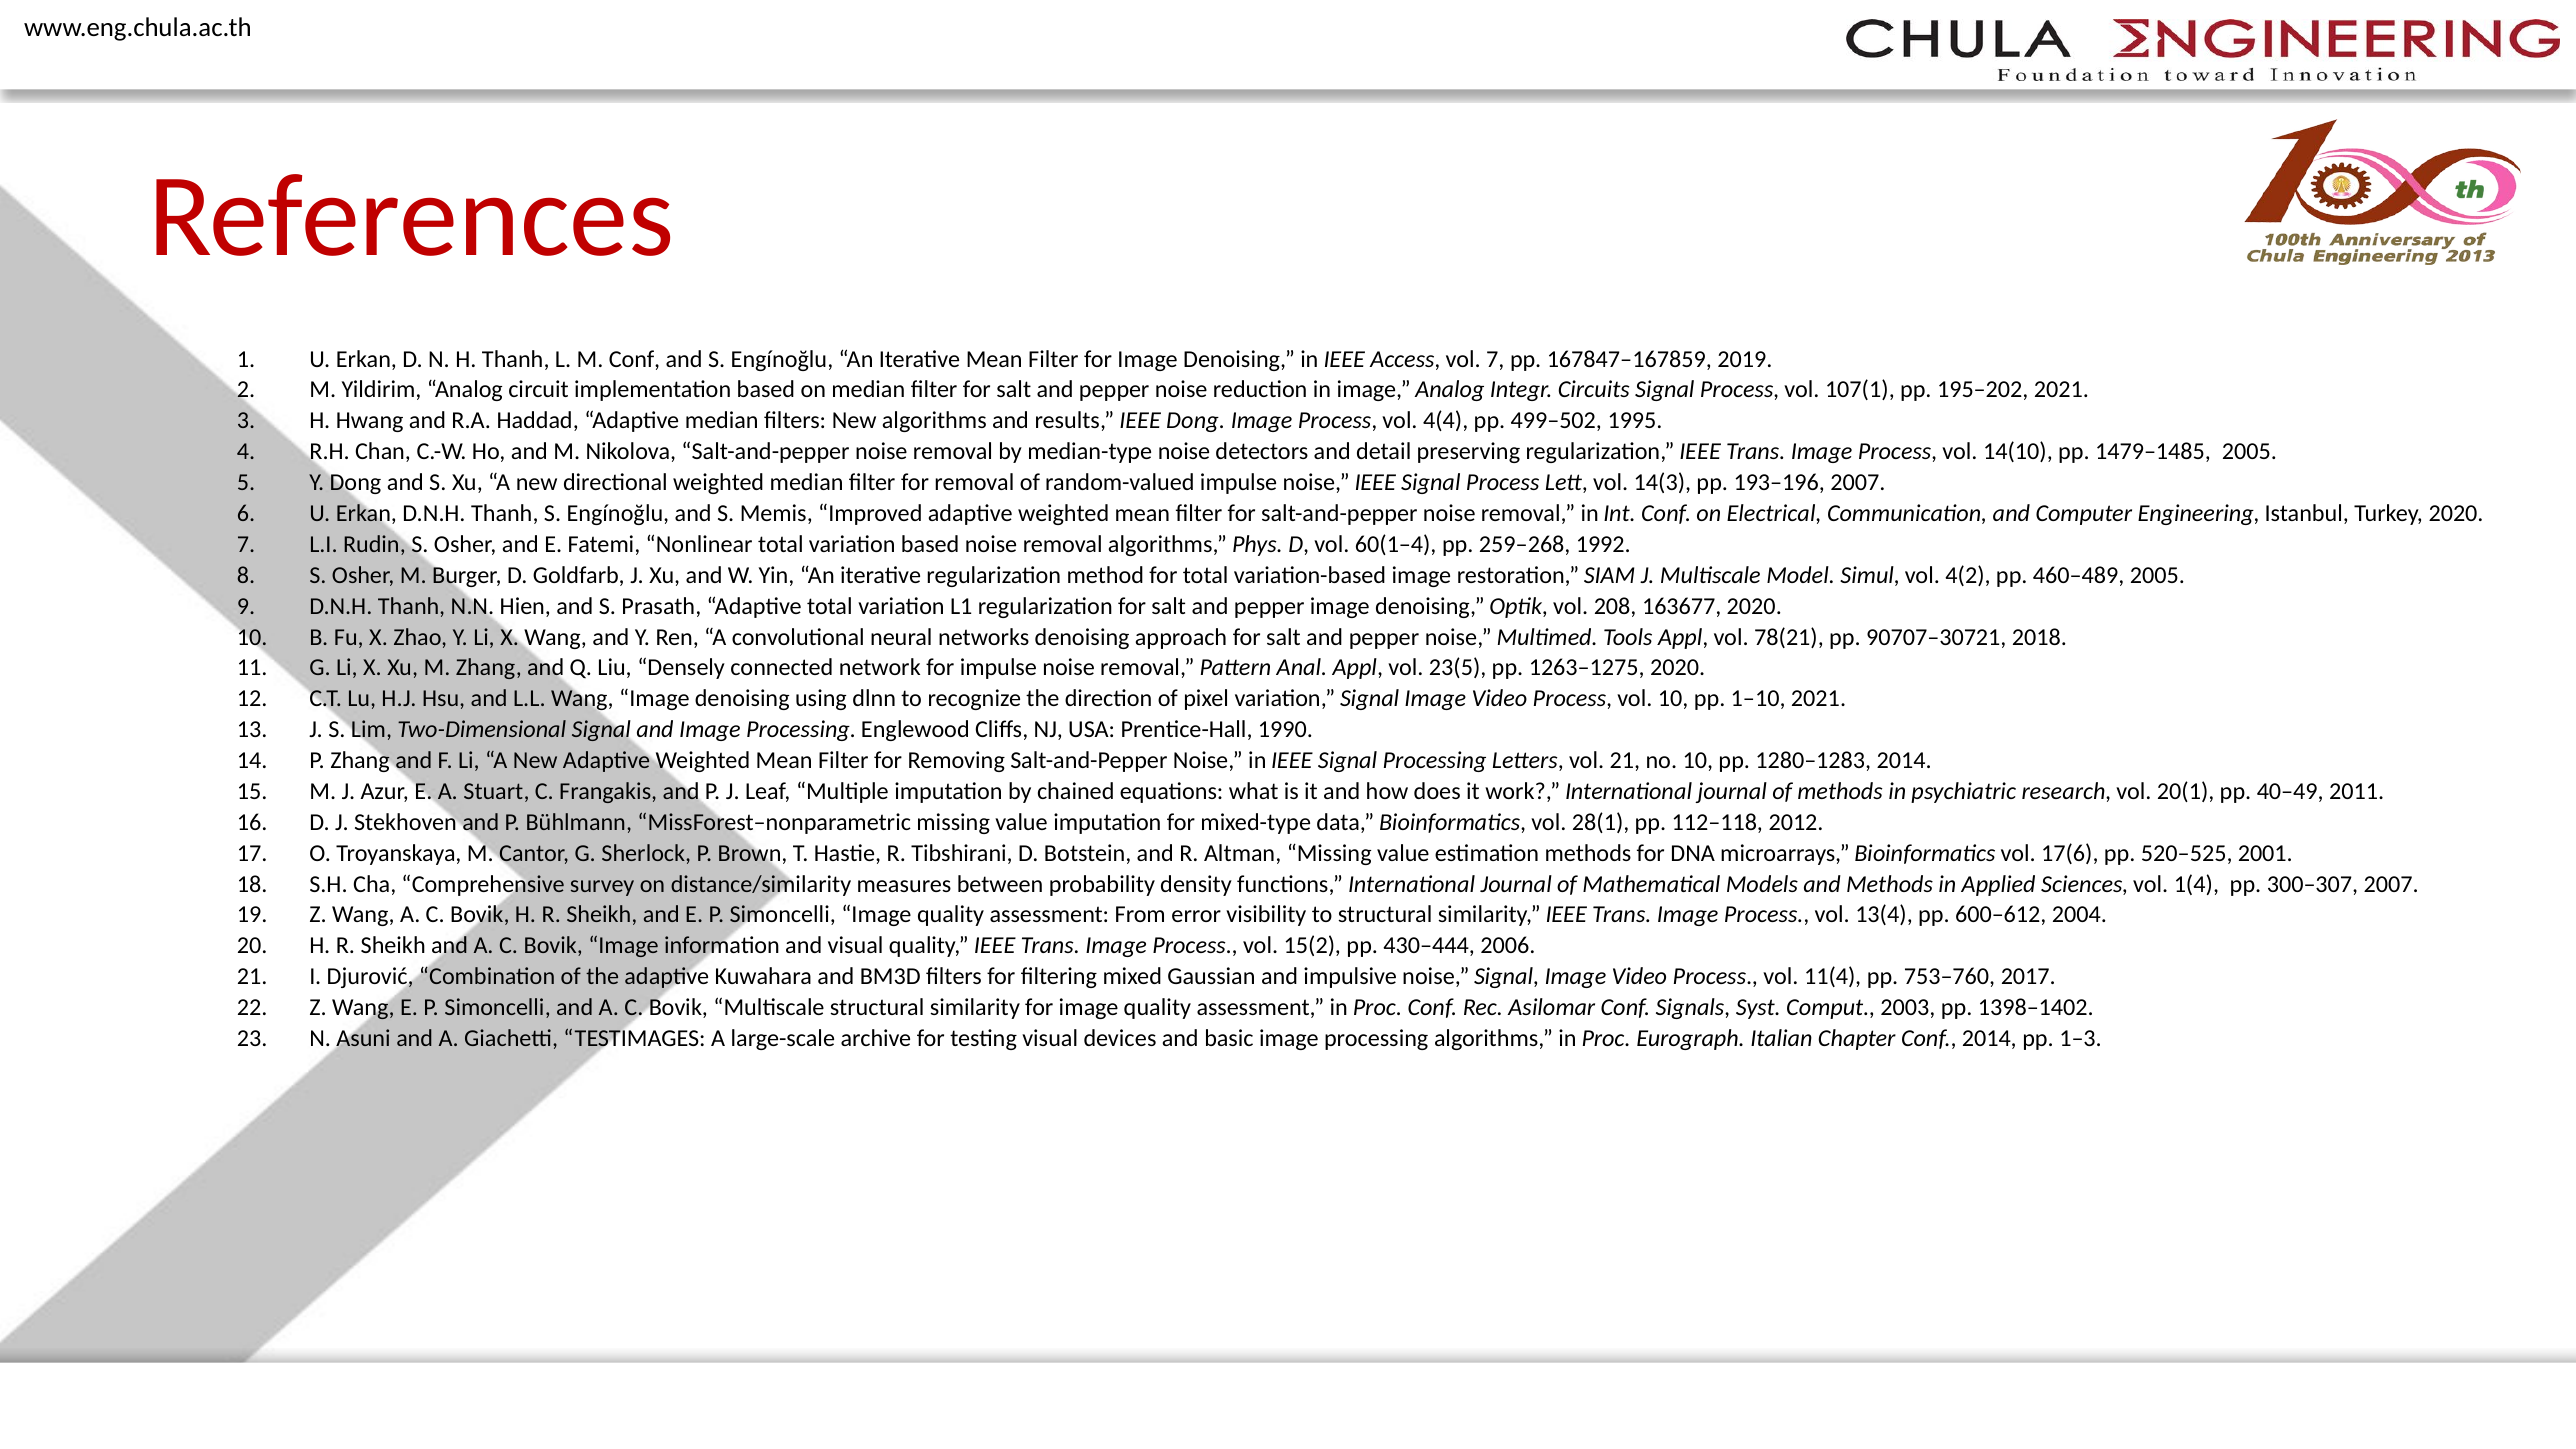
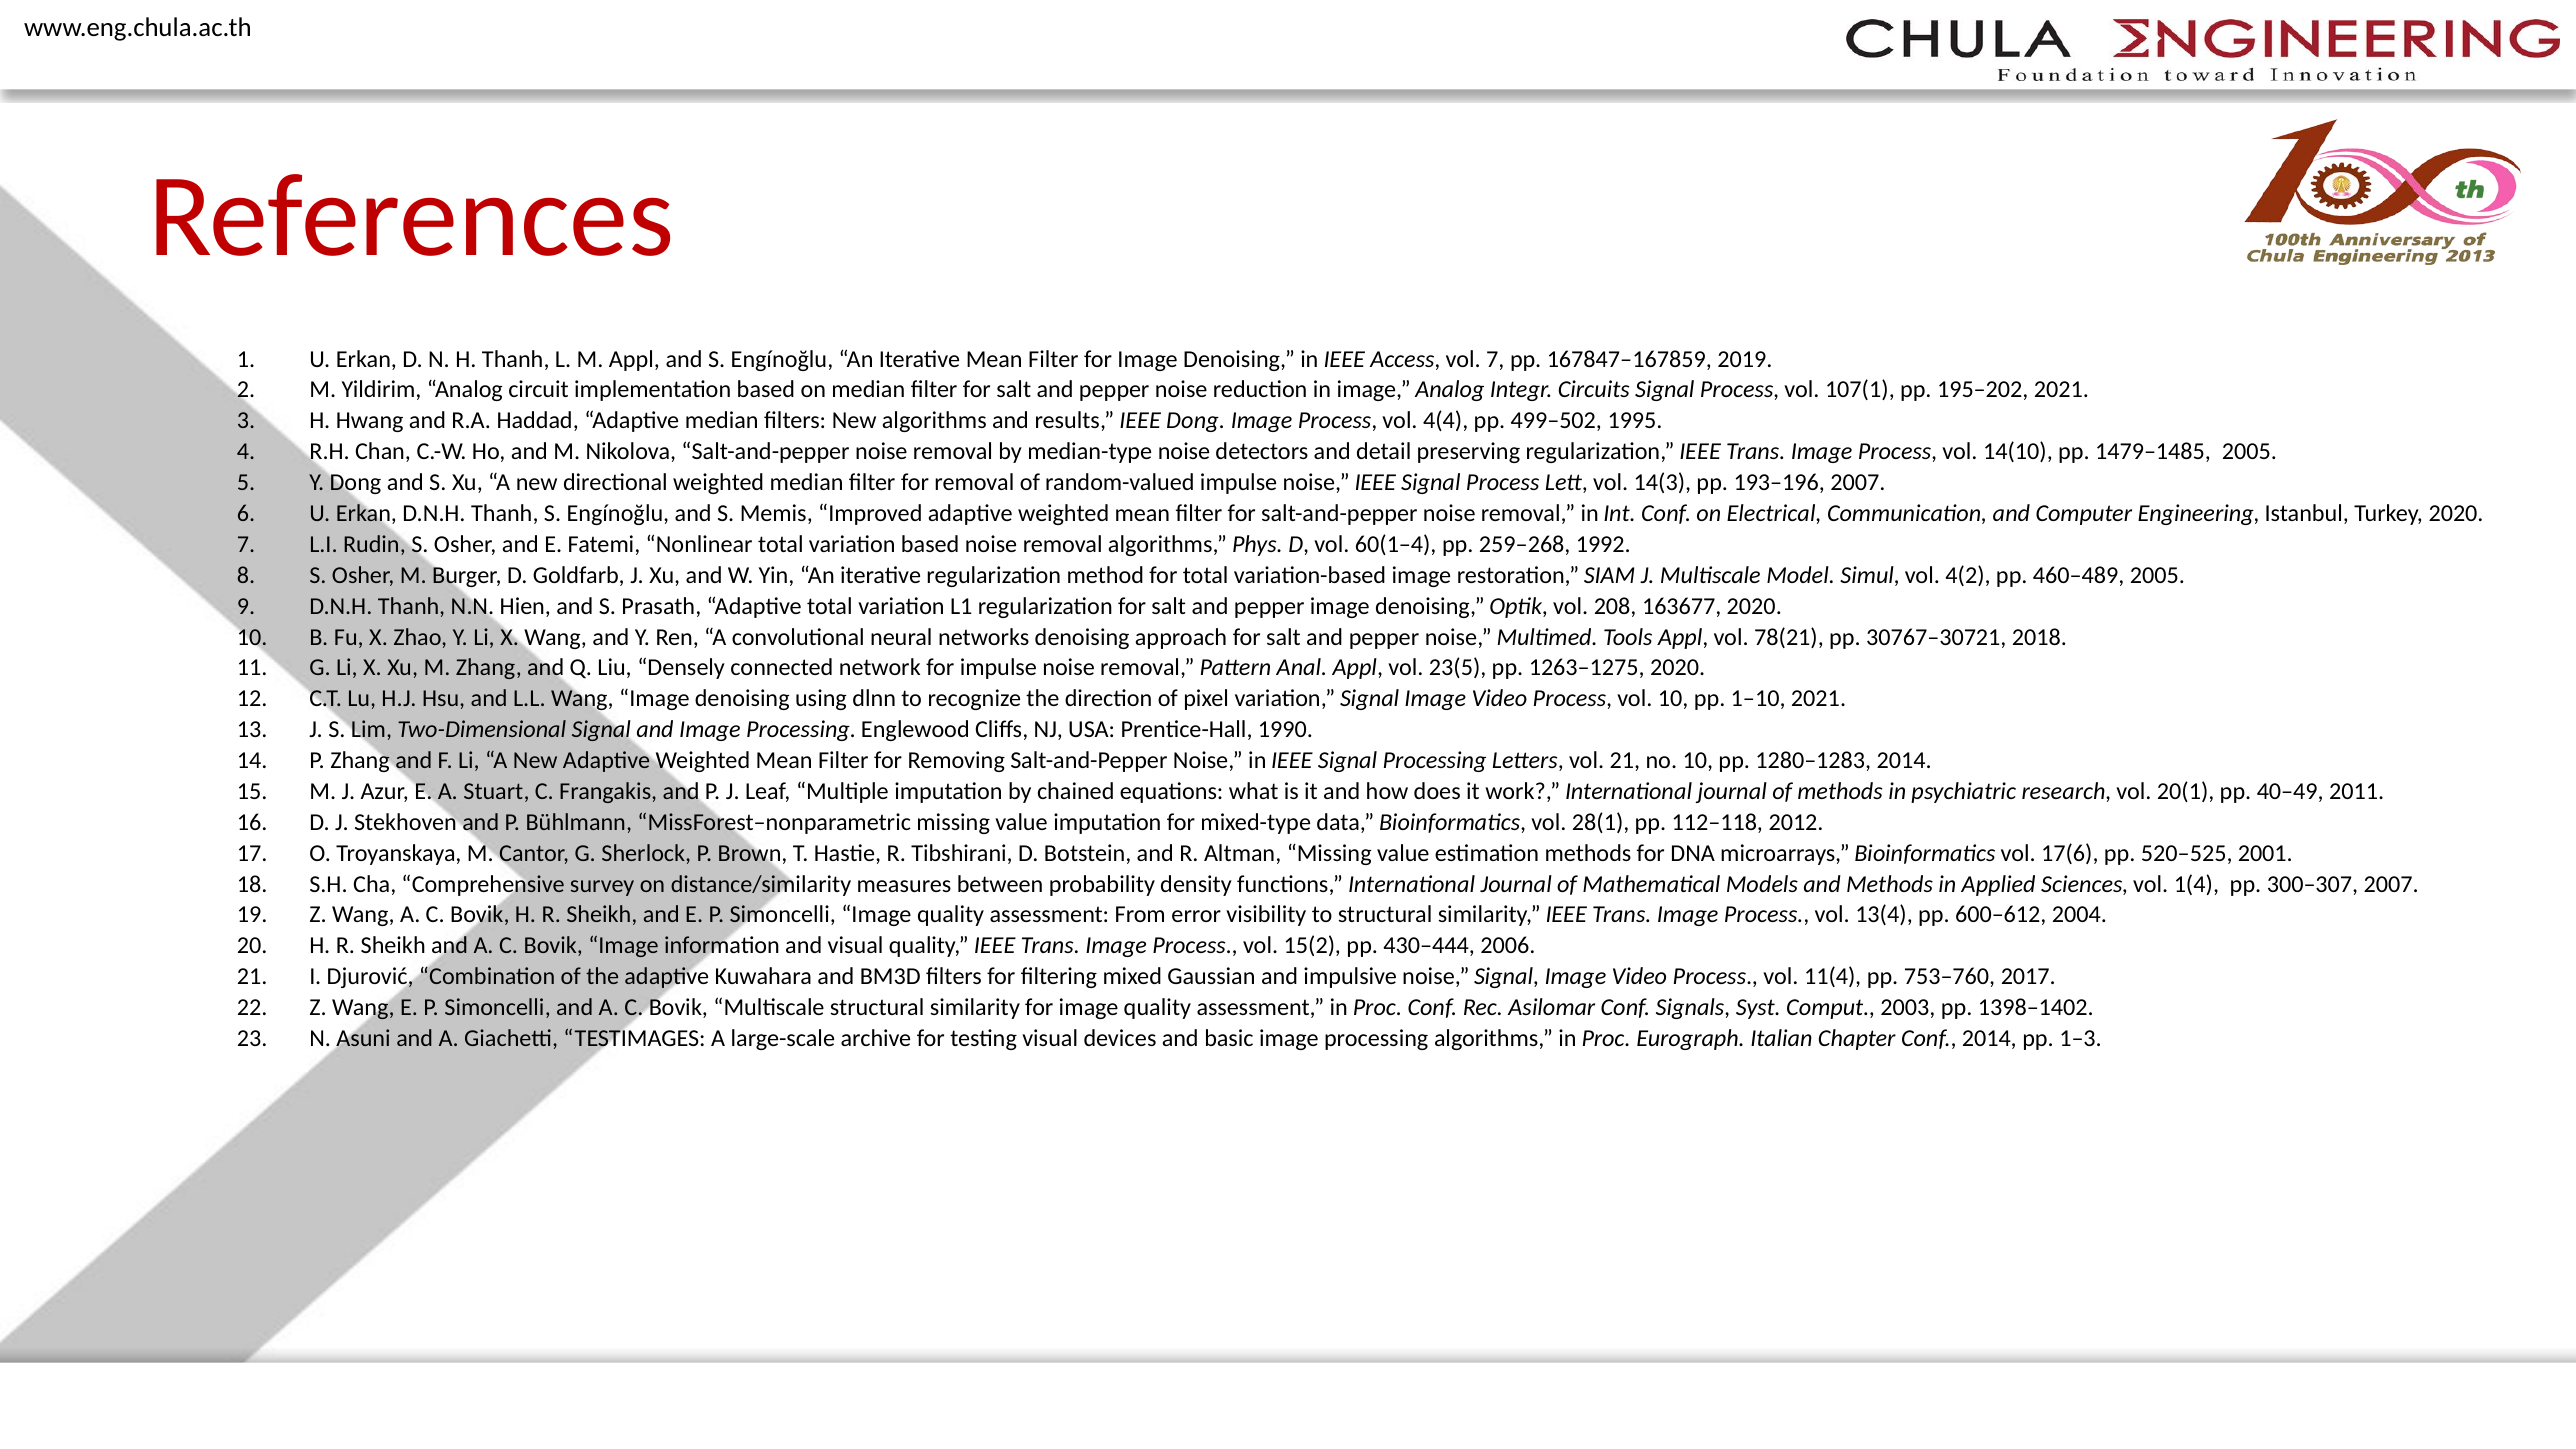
M Conf: Conf -> Appl (634, 359)
90707–30721: 90707–30721 -> 30767–30721 (1936, 637)
